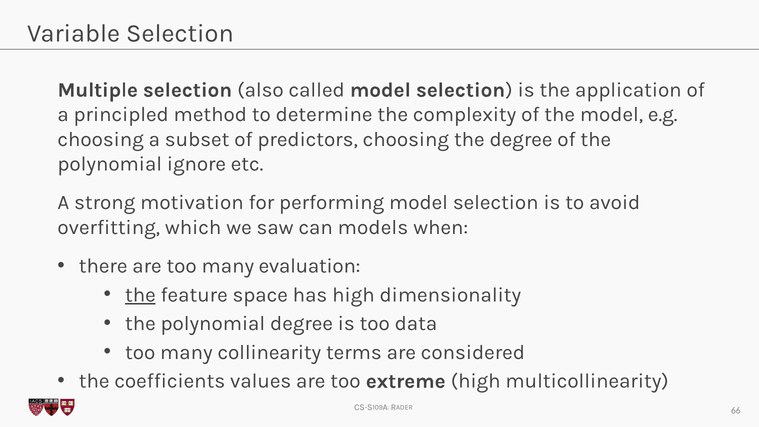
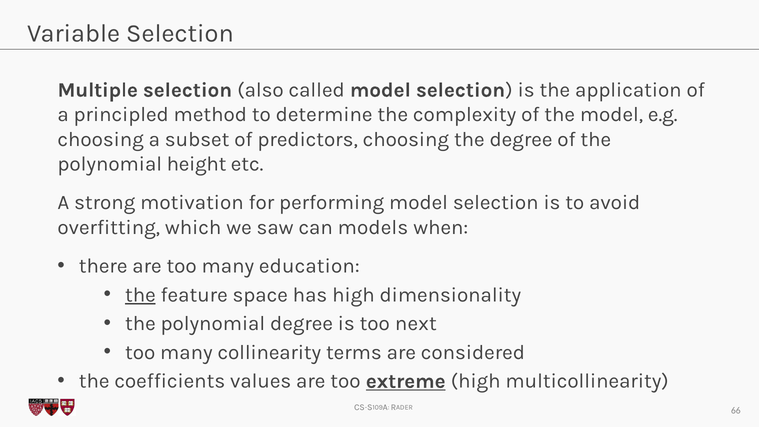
ignore: ignore -> height (197, 164)
evaluation: evaluation -> education (309, 266)
data: data -> next (416, 324)
extreme underline: none -> present (406, 381)
